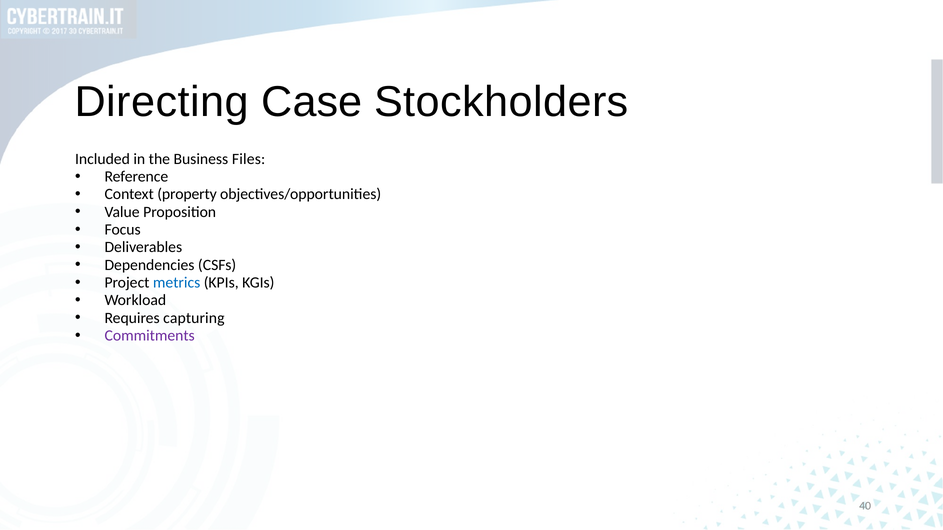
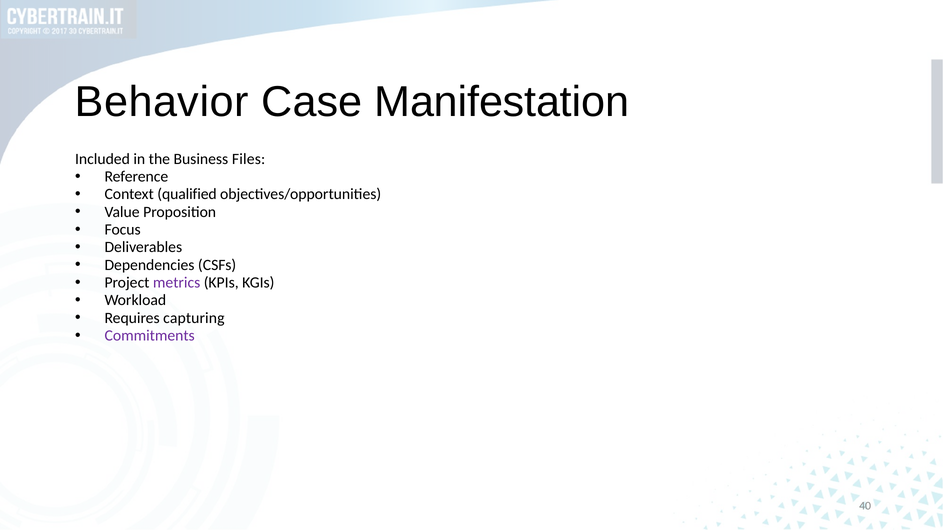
Directing: Directing -> Behavior (162, 102)
Stockholders: Stockholders -> Manifestation (502, 102)
property: property -> qualified (187, 194)
metrics colour: blue -> purple (177, 283)
